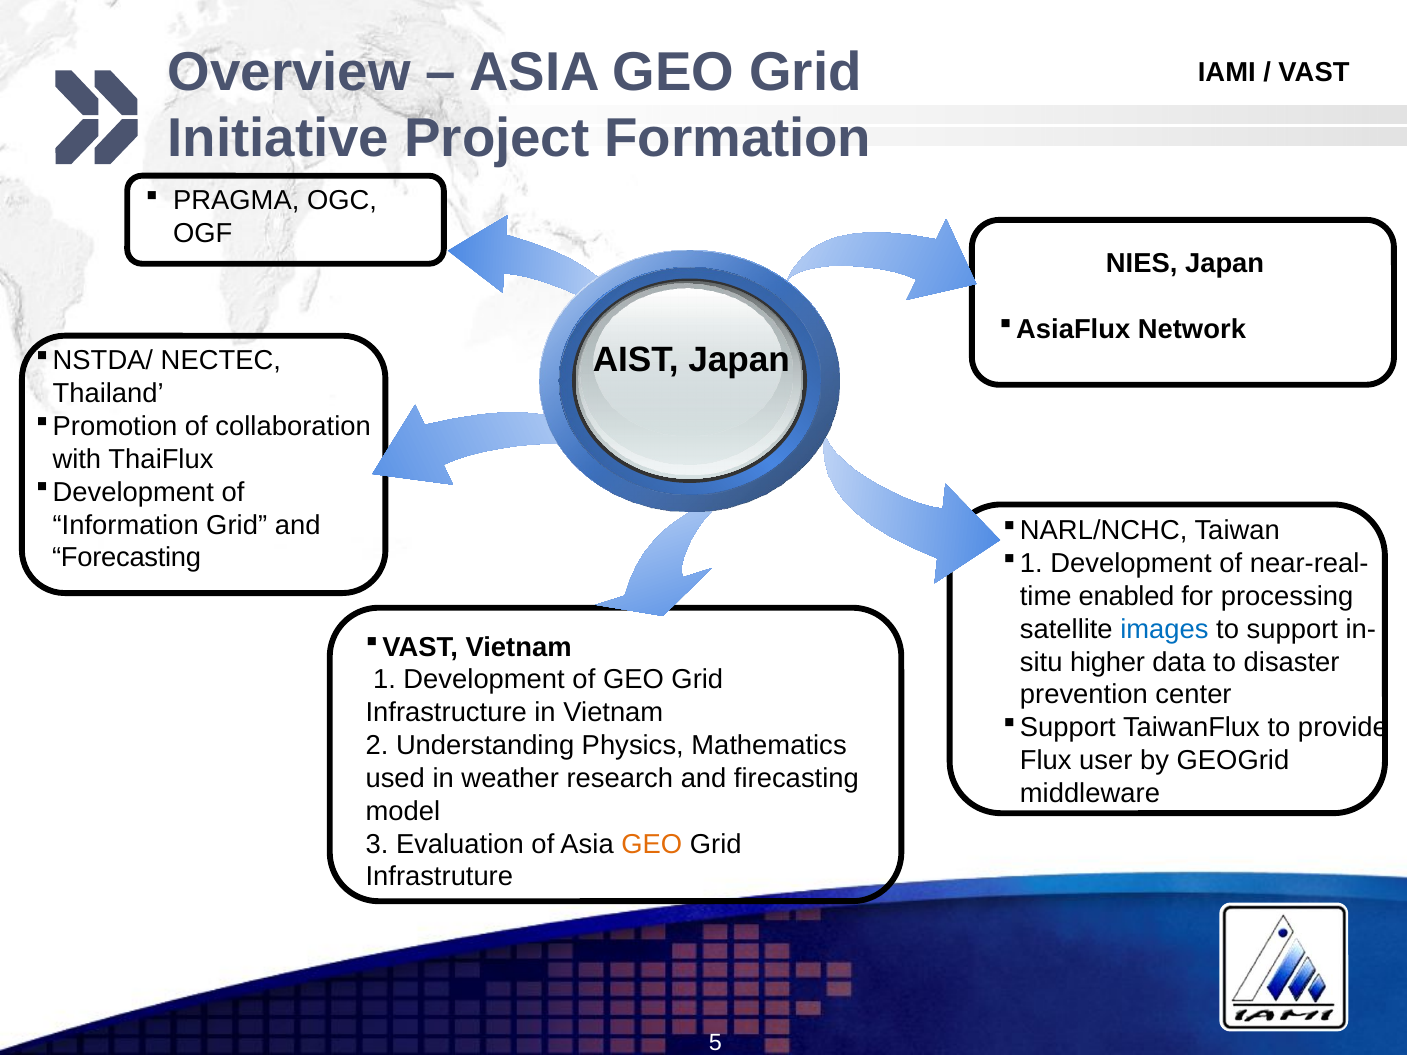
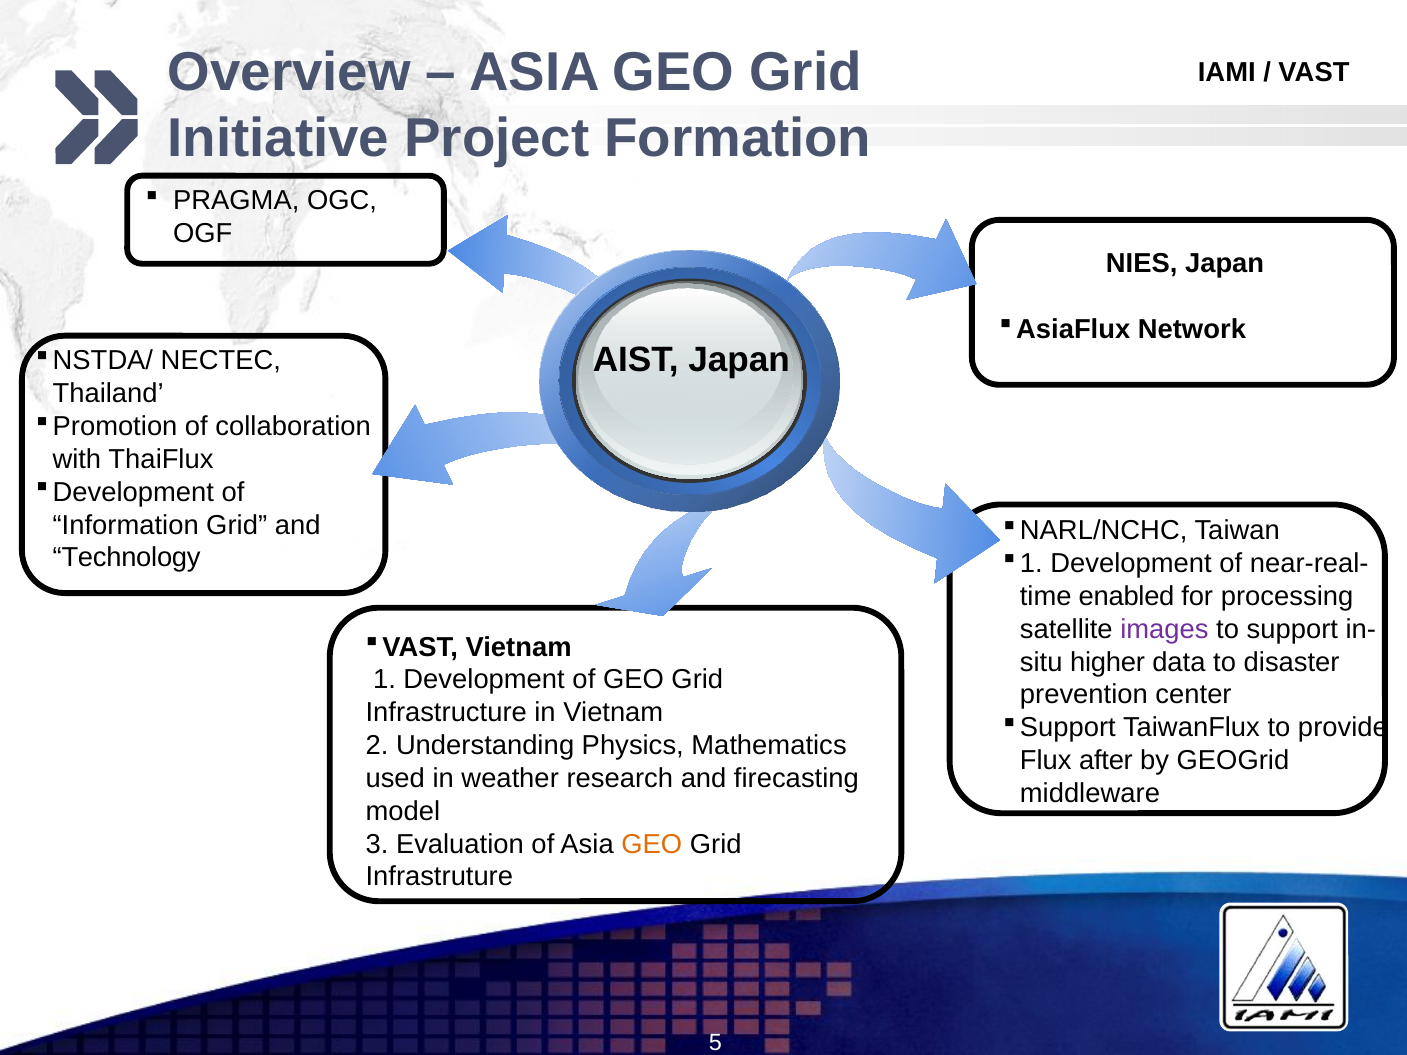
Forecasting: Forecasting -> Technology (127, 558)
images colour: blue -> purple (1164, 629)
user: user -> after (1106, 761)
